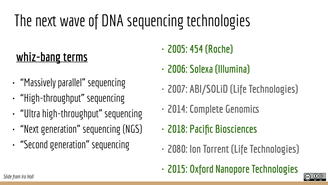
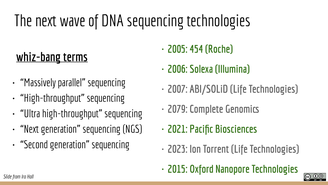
2014: 2014 -> 2079 (178, 109)
2018: 2018 -> 2021 (178, 129)
2080: 2080 -> 2023 (178, 149)
